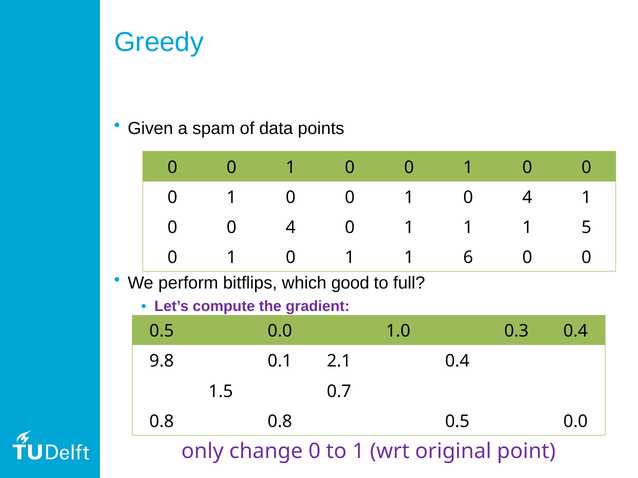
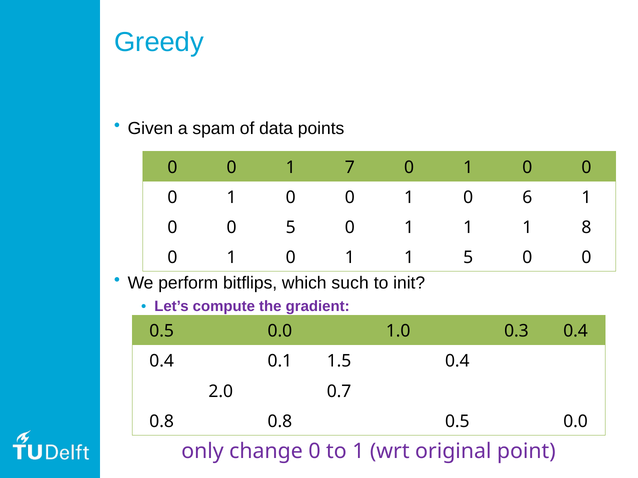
0: 0 -> 7 (350, 167)
1 0 4: 4 -> 6 (527, 198)
0 0 4: 4 -> 5 (291, 228)
5: 5 -> 8 (586, 228)
1 6: 6 -> 5 (468, 258)
good: good -> such (350, 283)
full: full -> init (409, 283)
9.8: 9.8 -> 0.4 (162, 362)
2.1: 2.1 -> 1.5 (339, 362)
1.5: 1.5 -> 2.0 (221, 392)
